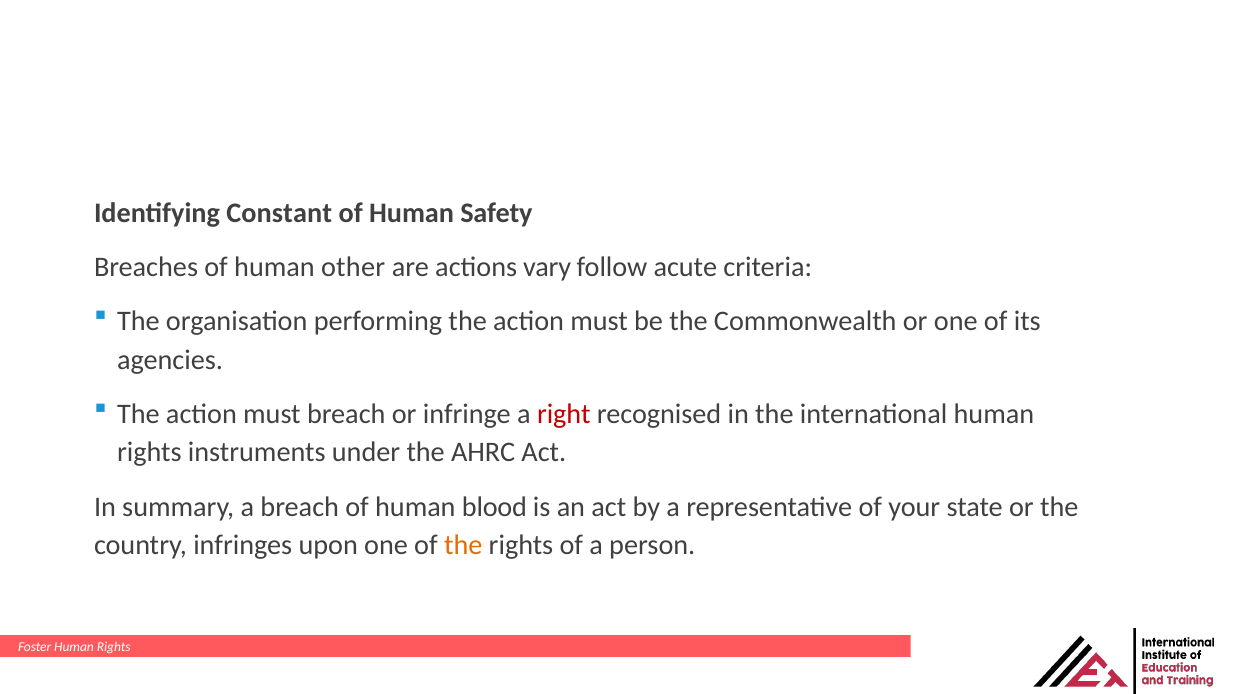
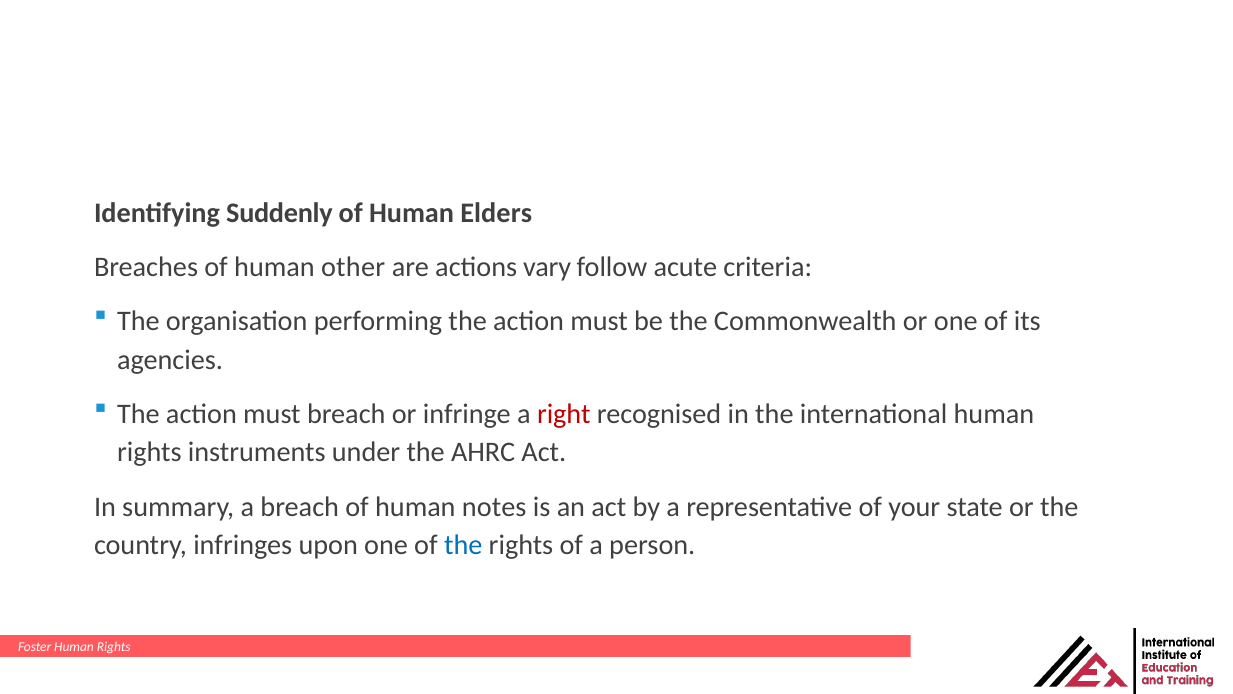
Constant: Constant -> Suddenly (279, 213)
Safety: Safety -> Elders (496, 213)
blood: blood -> notes (494, 506)
the colour: orange -> blue (463, 545)
